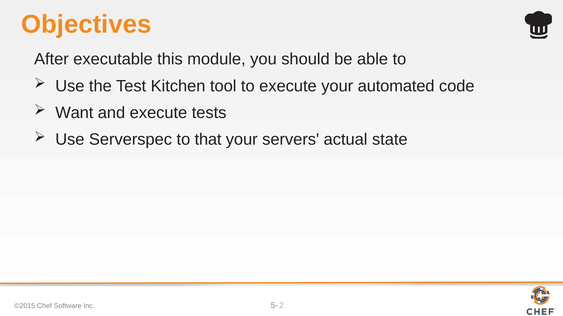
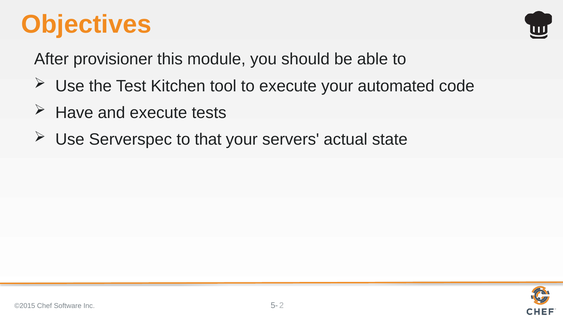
executable: executable -> provisioner (113, 59)
Want: Want -> Have (74, 113)
